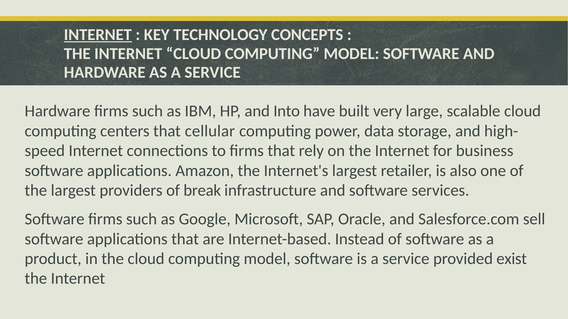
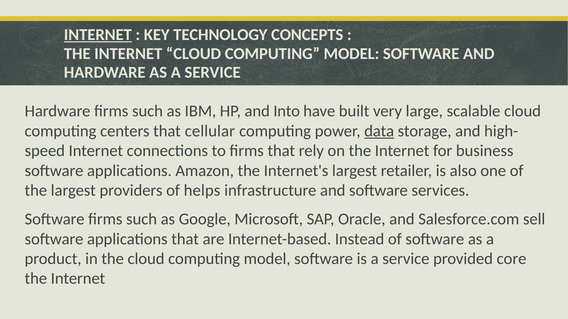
data underline: none -> present (379, 131)
break: break -> helps (202, 191)
exist: exist -> core (512, 259)
